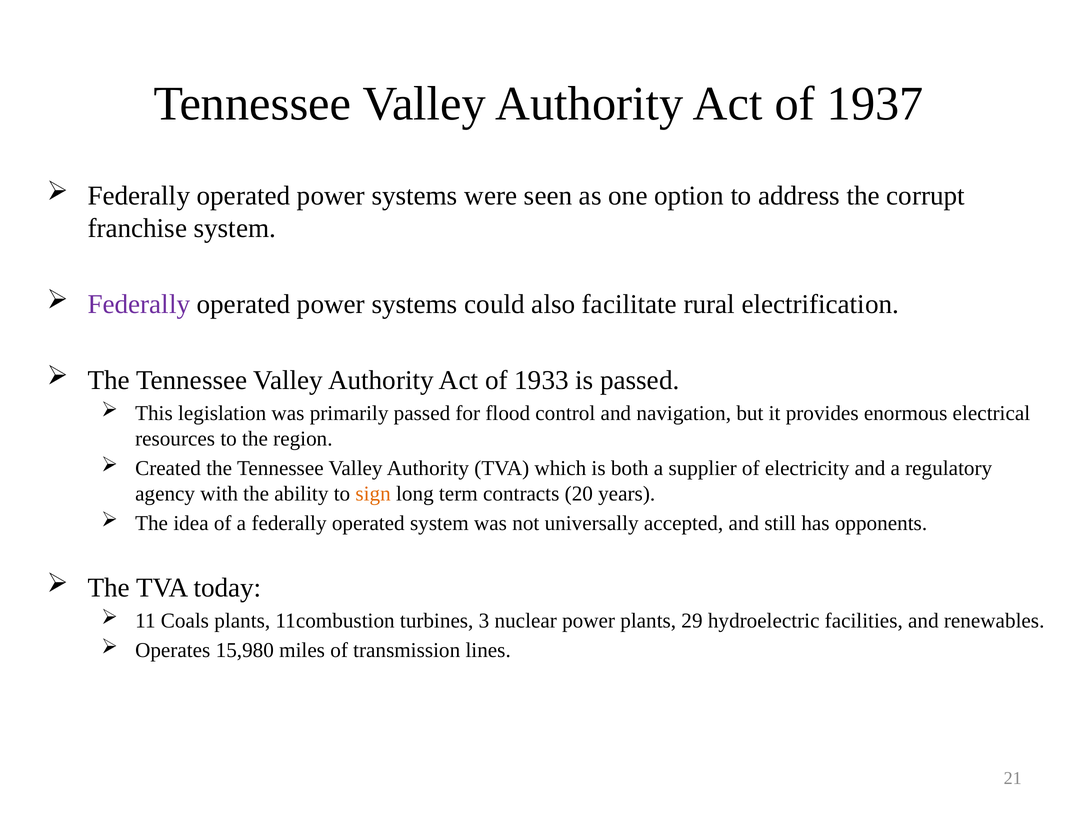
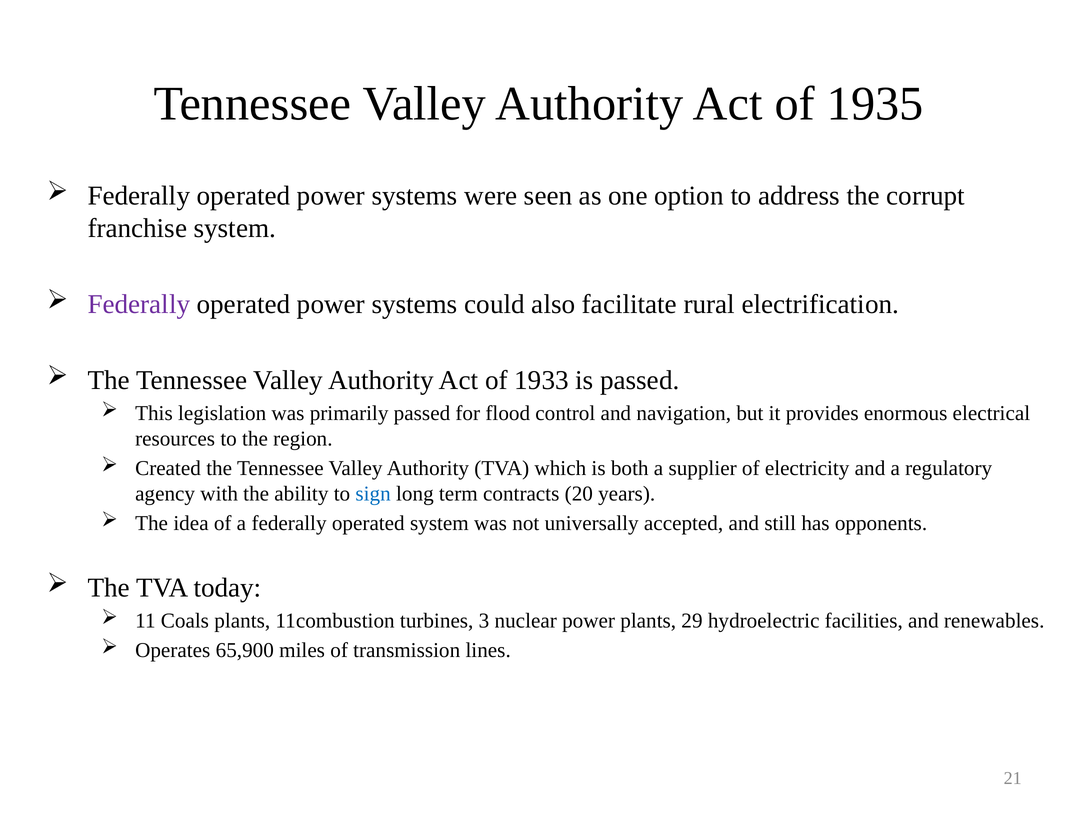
1937: 1937 -> 1935 (875, 104)
sign colour: orange -> blue (373, 494)
15,980: 15,980 -> 65,900 (245, 650)
